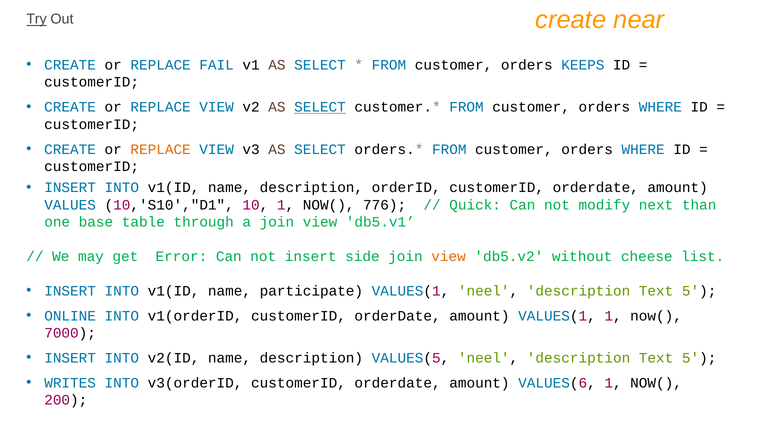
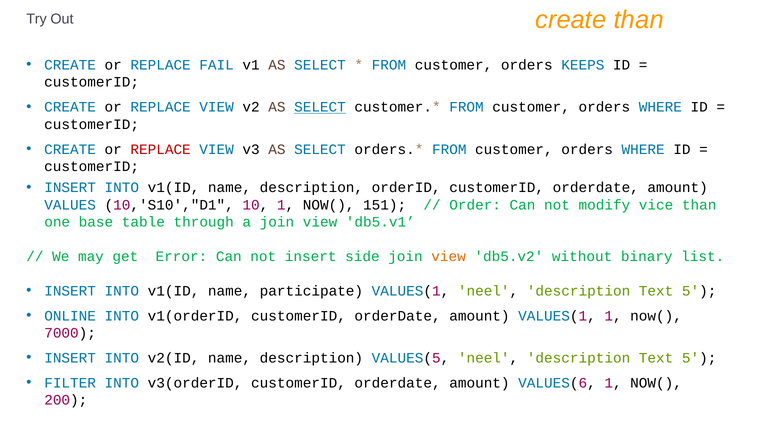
create near: near -> than (639, 20)
Try underline: present -> none (36, 19)
REPLACE colour: orange -> red (161, 149)
776: 776 -> 151 (385, 205)
Quick: Quick -> Order (475, 205)
next: next -> vice (656, 205)
cheese: cheese -> binary (647, 256)
WRITES: WRITES -> FILTER (70, 383)
